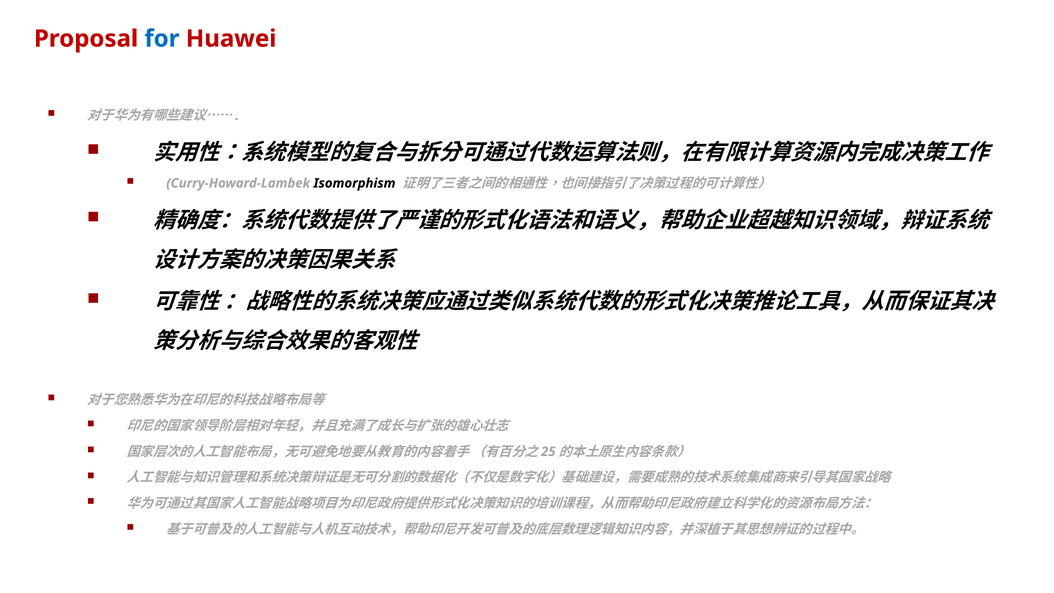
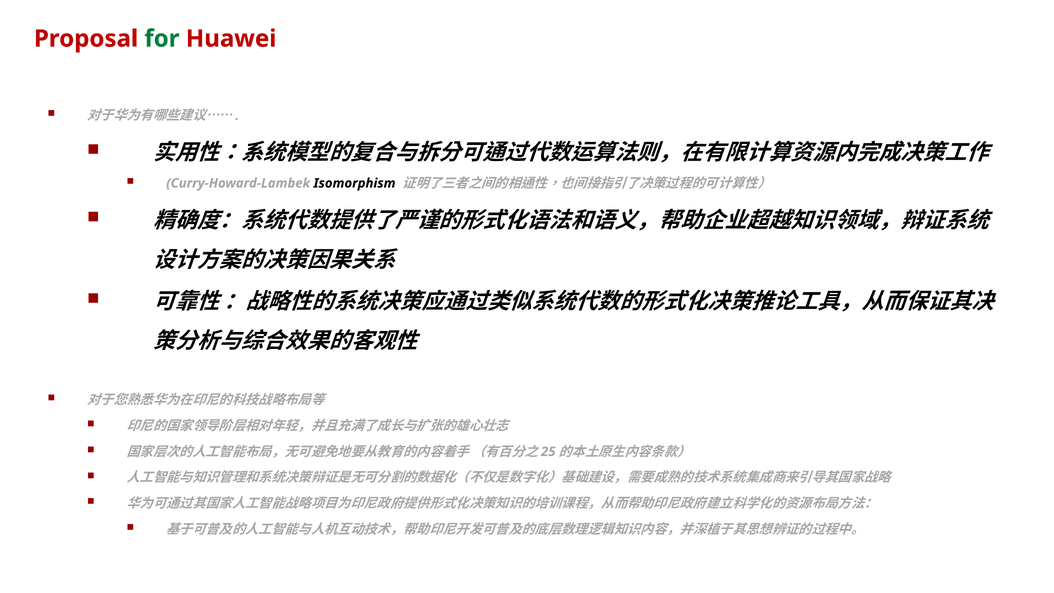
for colour: blue -> green (162, 39)
